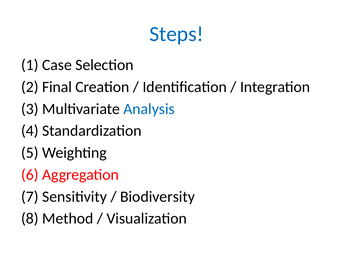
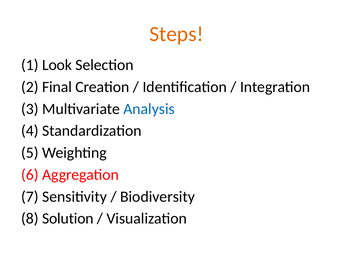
Steps colour: blue -> orange (176, 34)
Case: Case -> Look (57, 65)
Method: Method -> Solution (68, 219)
